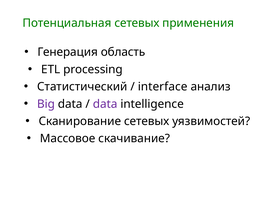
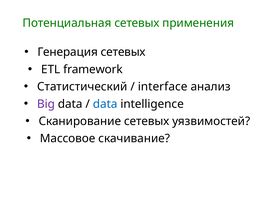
Генерация область: область -> сетевых (123, 52)
processing: processing -> framework (93, 69)
data colour: purple -> blue (105, 104)
